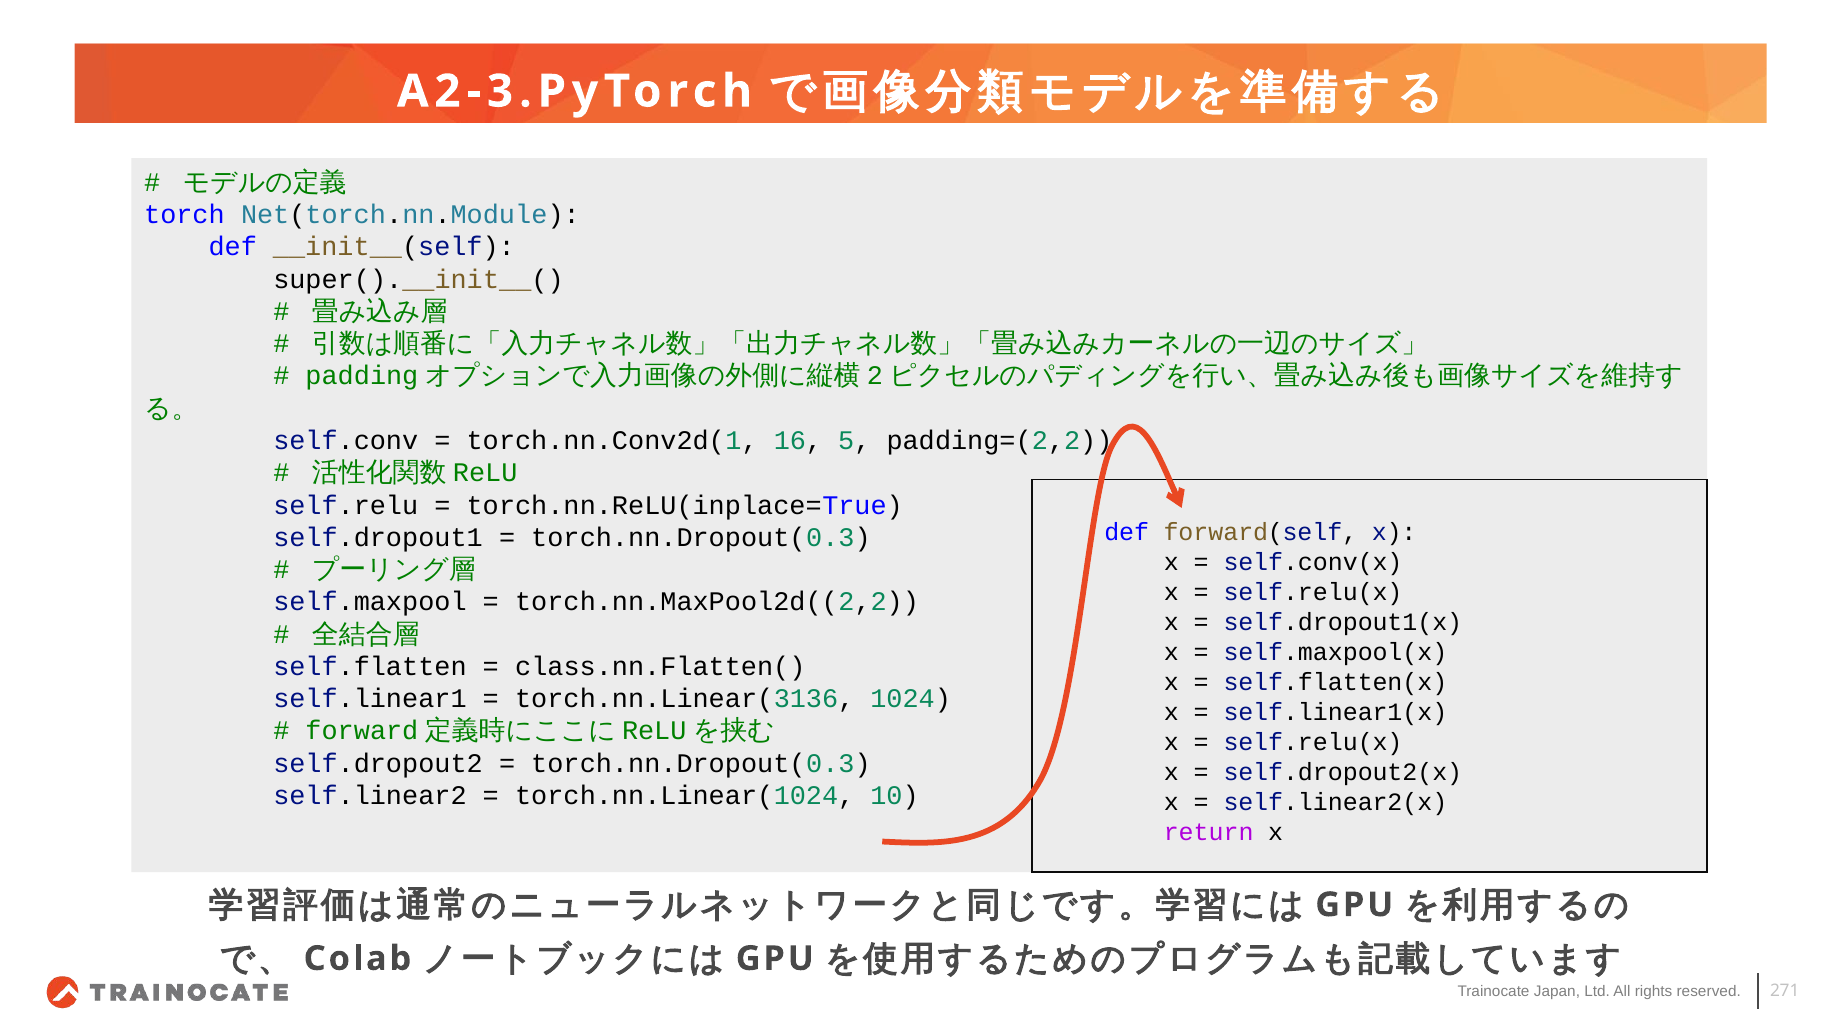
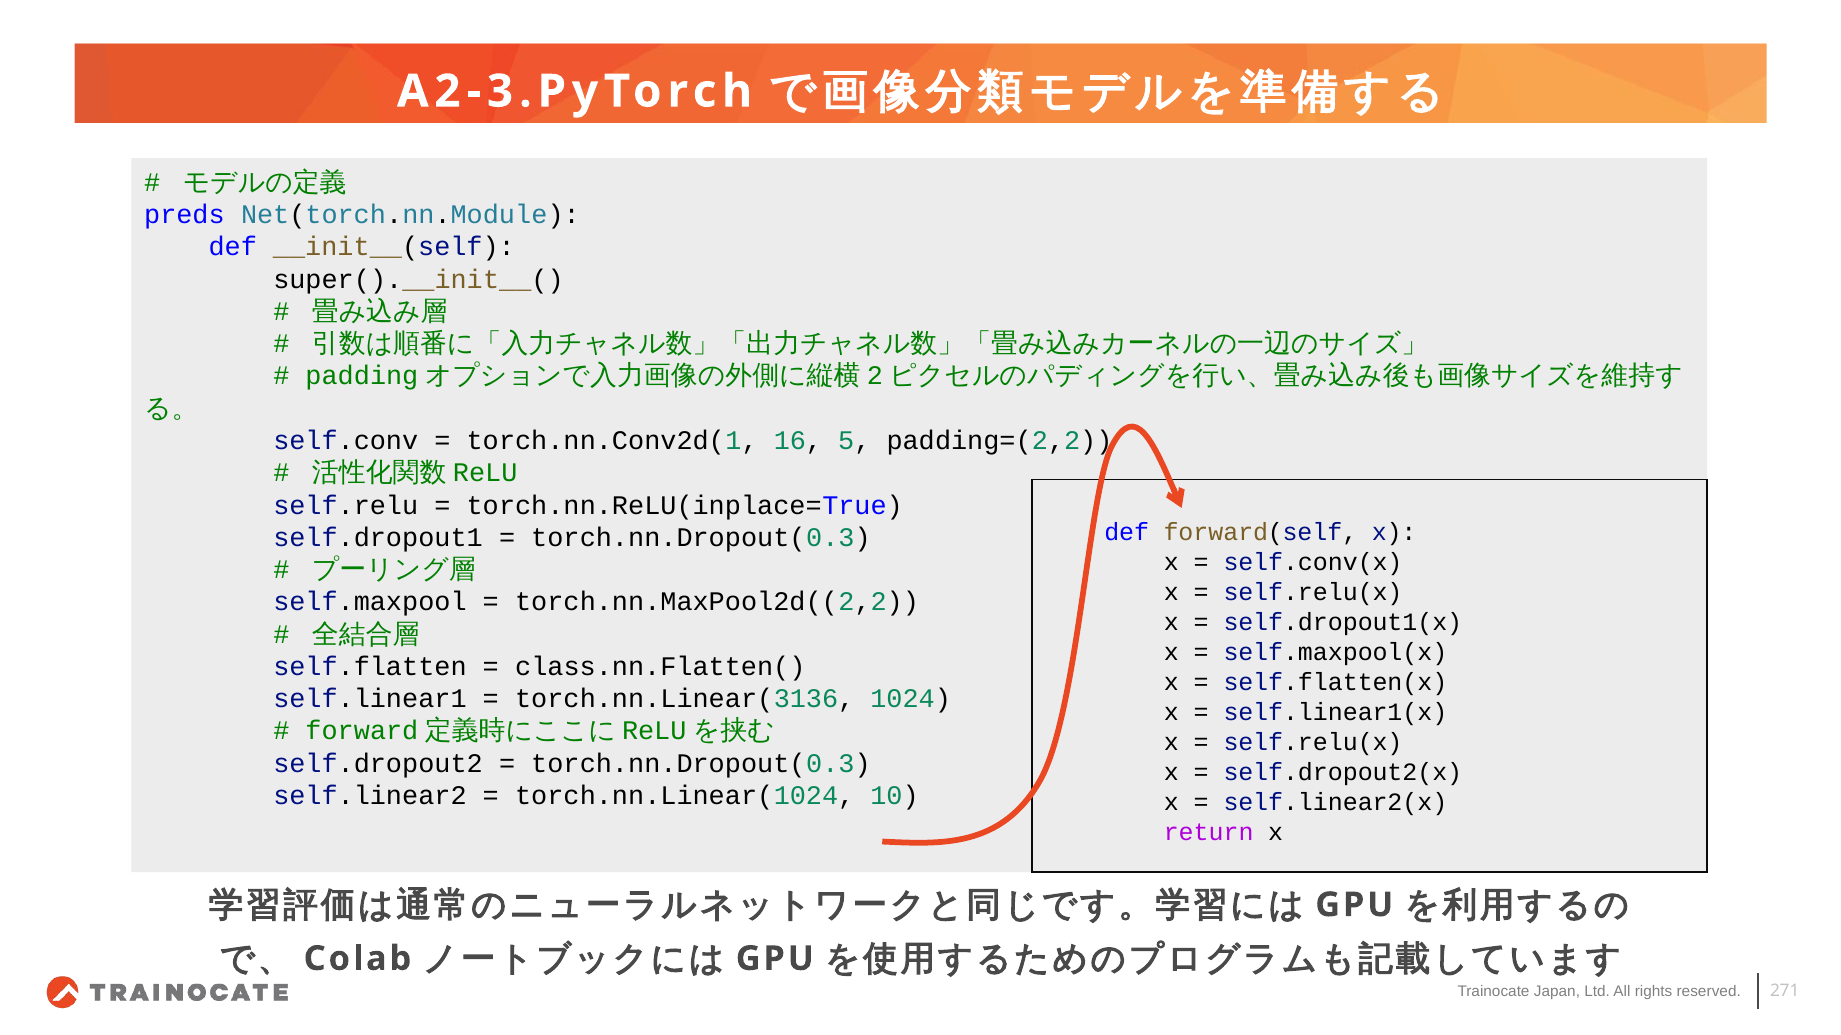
torch: torch -> preds (184, 215)
